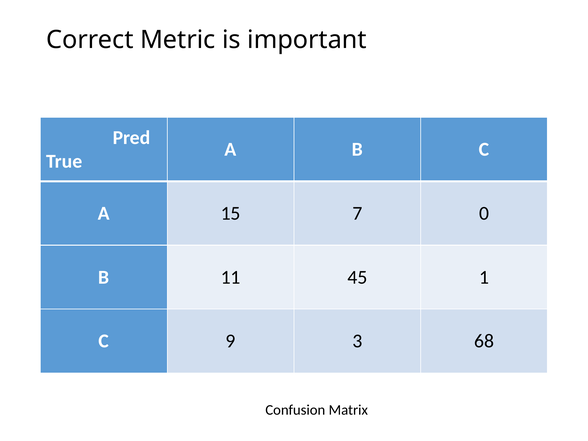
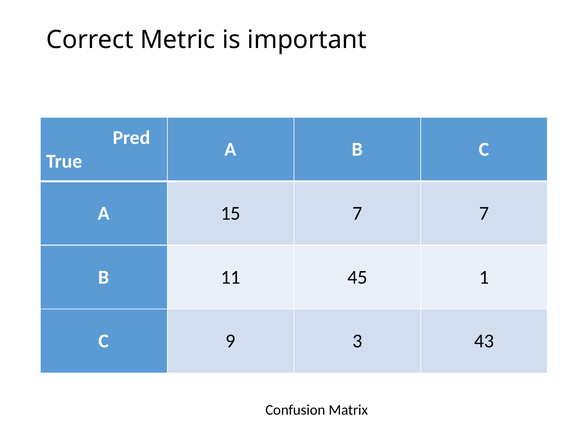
7 0: 0 -> 7 (484, 213)
68: 68 -> 43 (484, 341)
